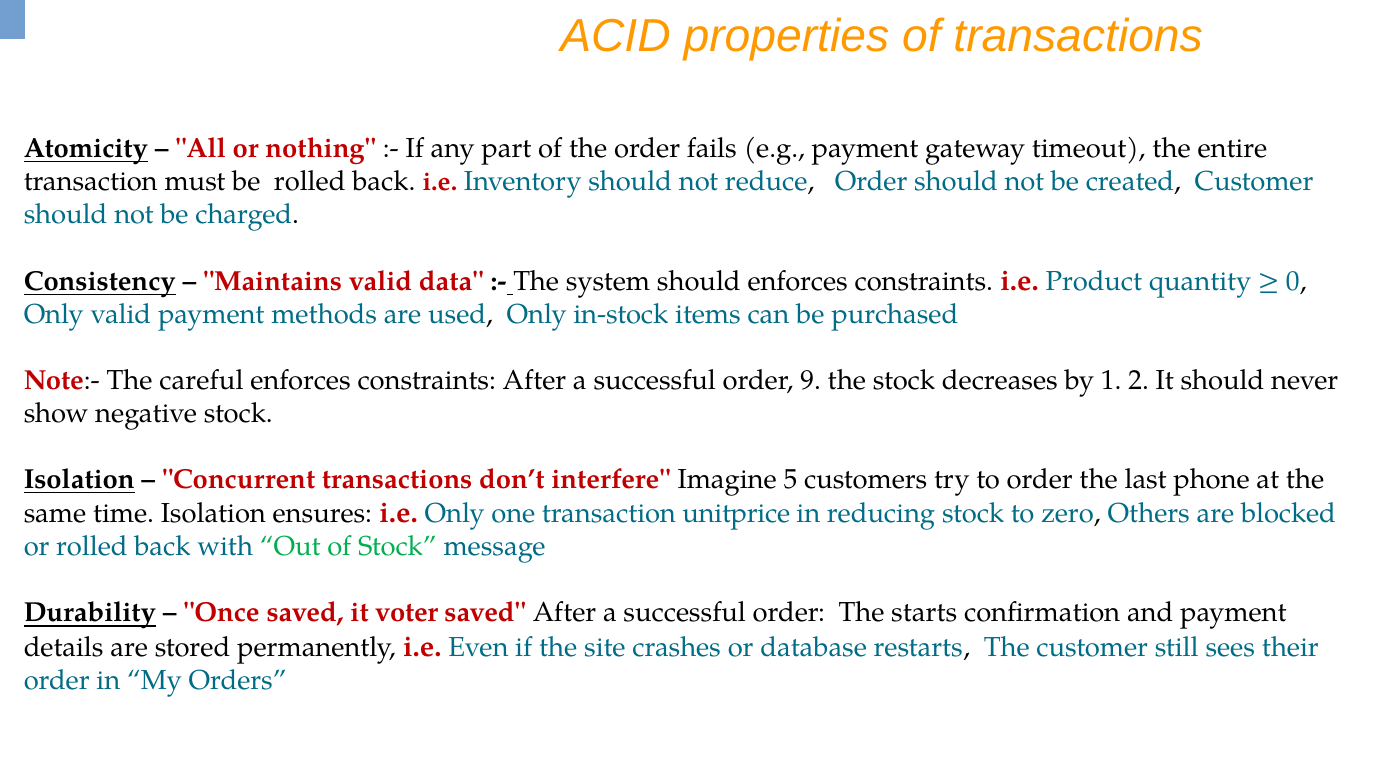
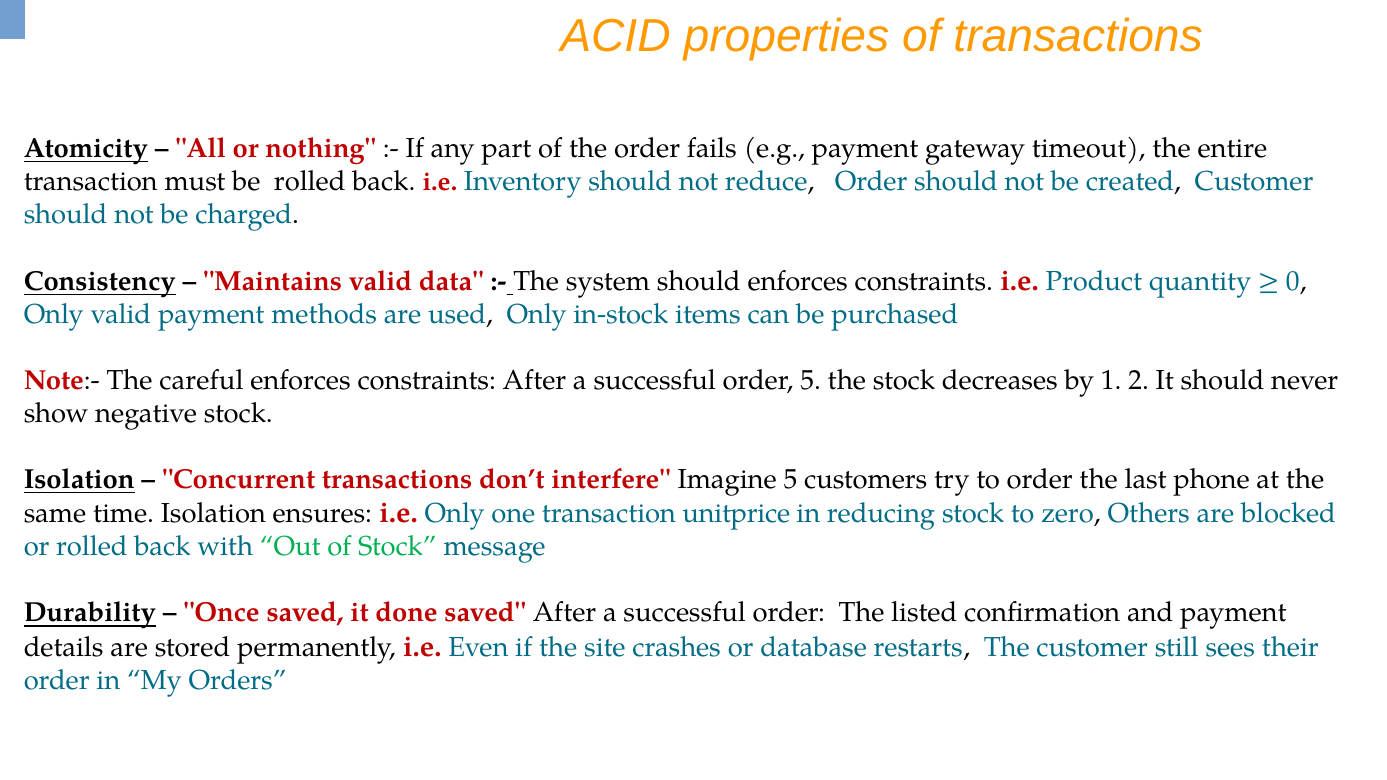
order 9: 9 -> 5 (811, 381)
voter: voter -> done (407, 613)
starts: starts -> listed (924, 613)
